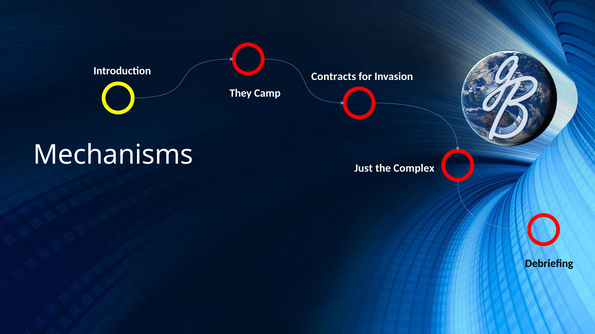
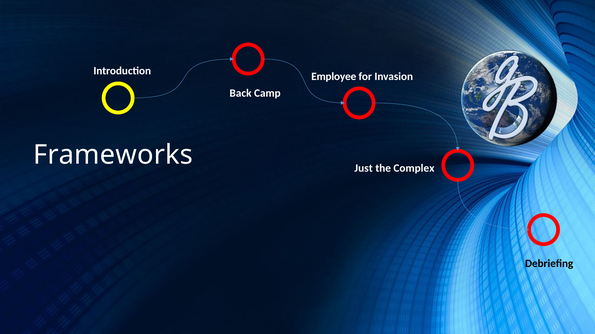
Contracts: Contracts -> Employee (334, 77)
They: They -> Back (241, 93)
Mechanisms: Mechanisms -> Frameworks (113, 155)
